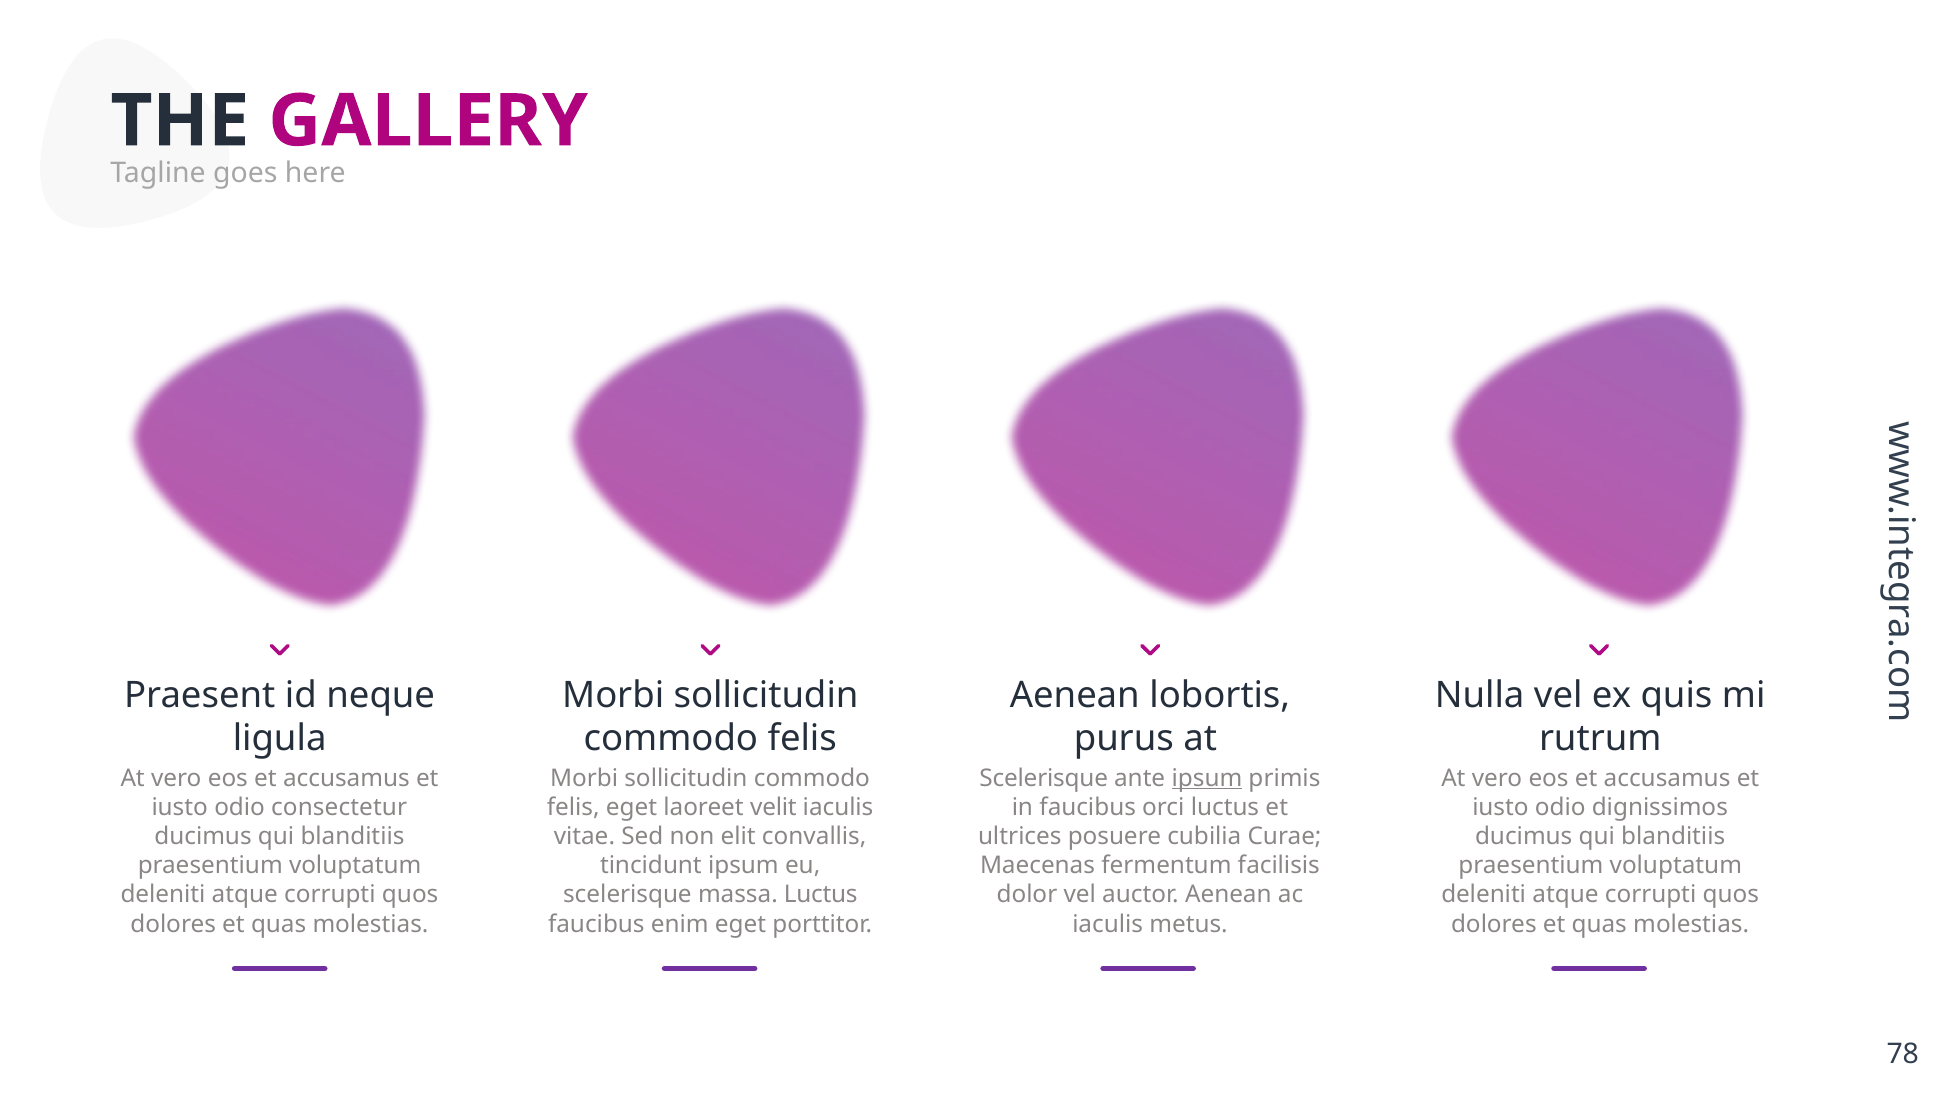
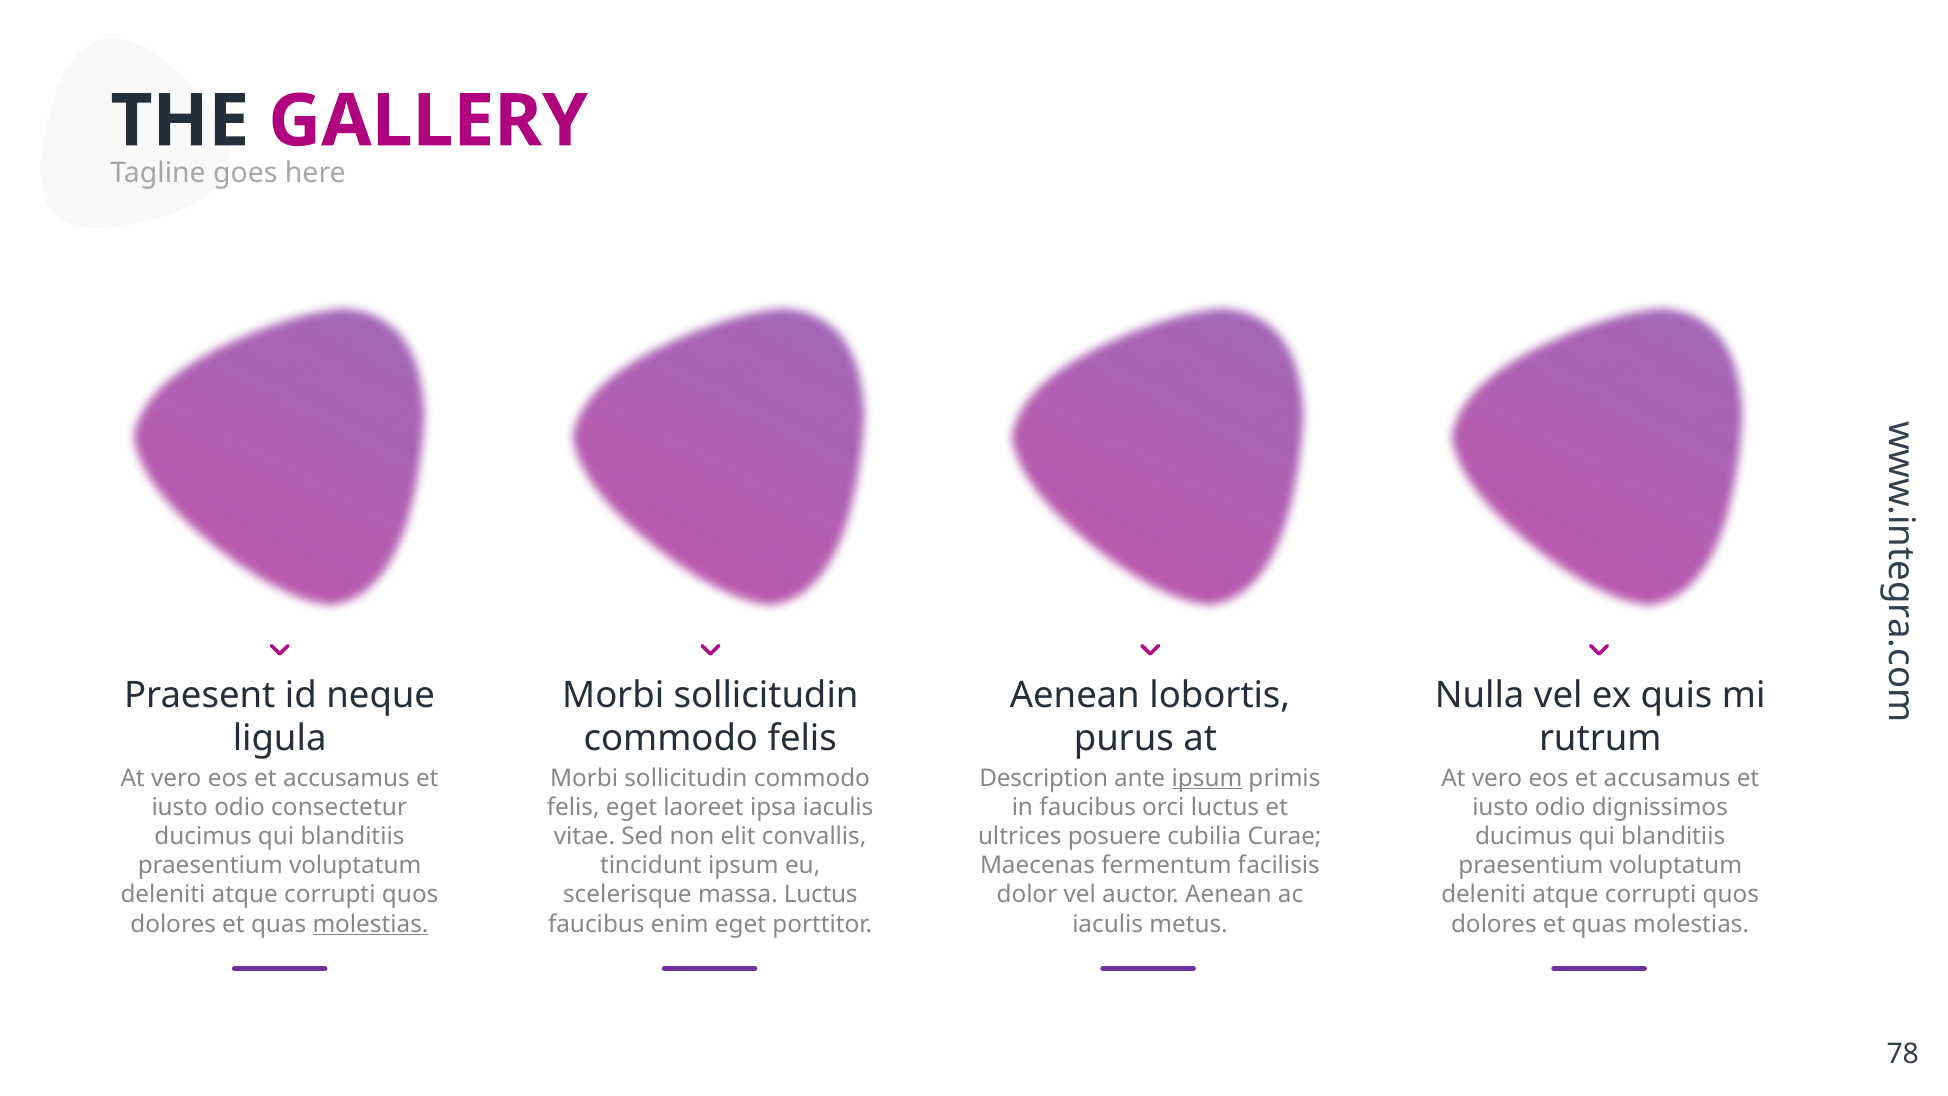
Scelerisque: Scelerisque -> Description (1044, 778)
velit: velit -> ipsa (773, 807)
molestias underline: none -> present (370, 924)
